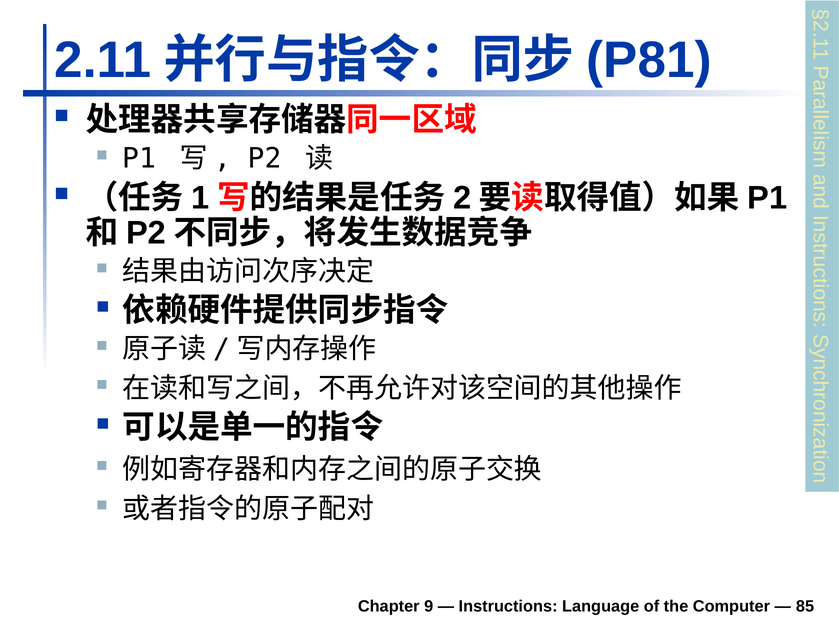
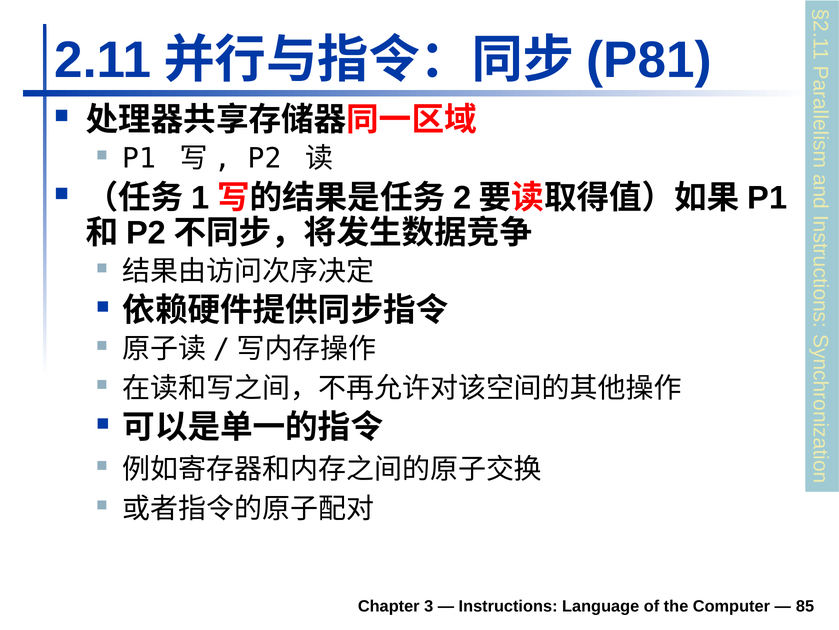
9: 9 -> 3 (429, 606)
